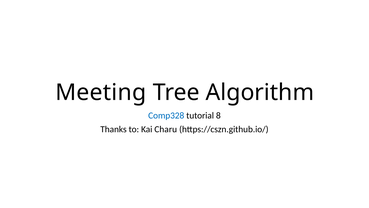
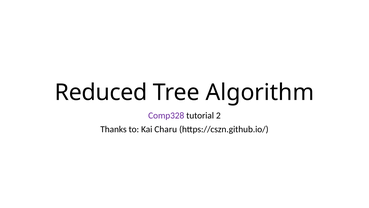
Meeting: Meeting -> Reduced (101, 92)
Comp328 colour: blue -> purple (166, 115)
8: 8 -> 2 (218, 115)
